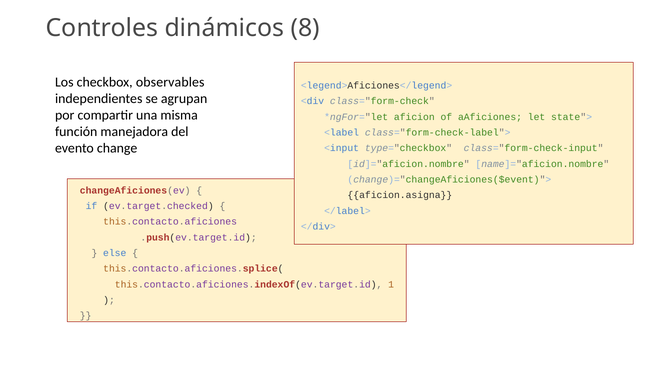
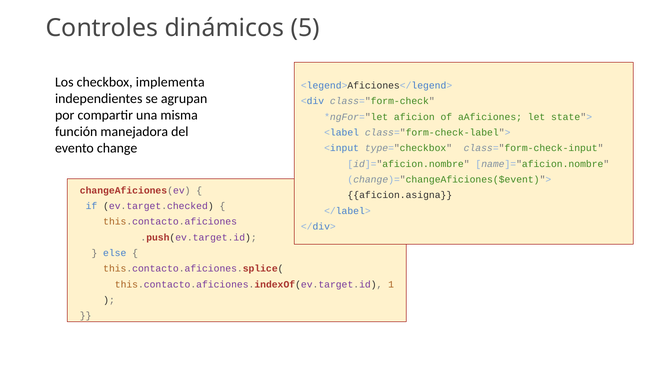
8: 8 -> 5 (305, 28)
observables: observables -> implementa (170, 82)
